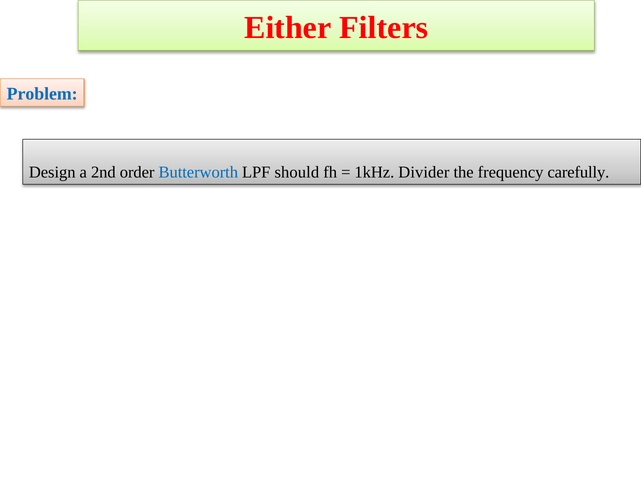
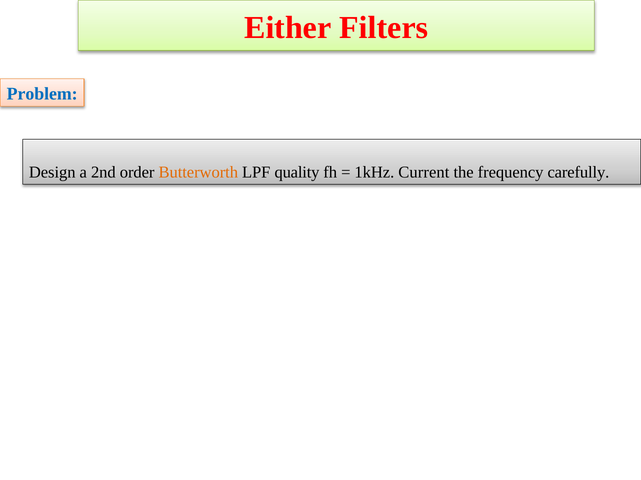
Butterworth colour: blue -> orange (198, 173)
should: should -> quality (297, 173)
Divider: Divider -> Current (424, 173)
